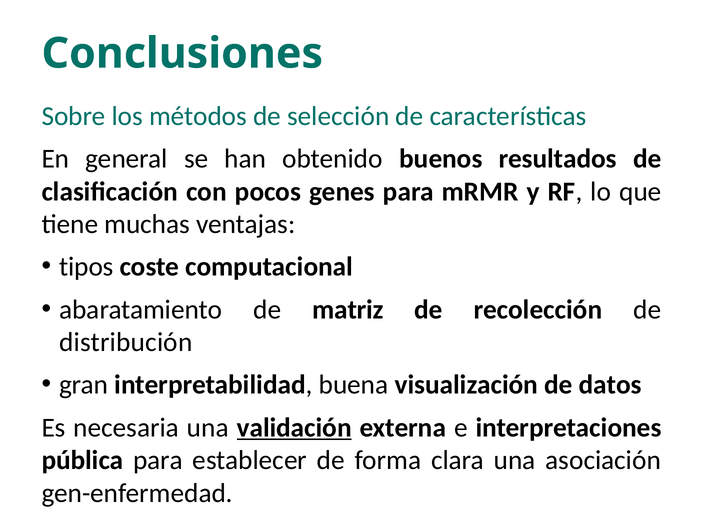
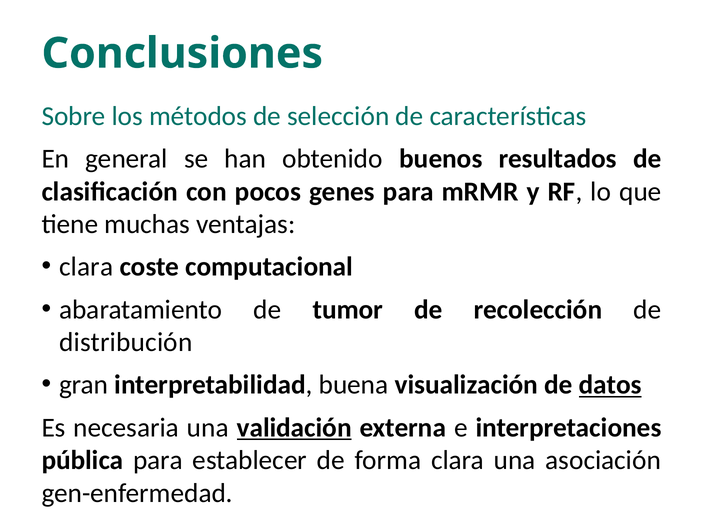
tipos: tipos -> clara (86, 267)
matriz: matriz -> tumor (348, 310)
datos underline: none -> present (610, 385)
